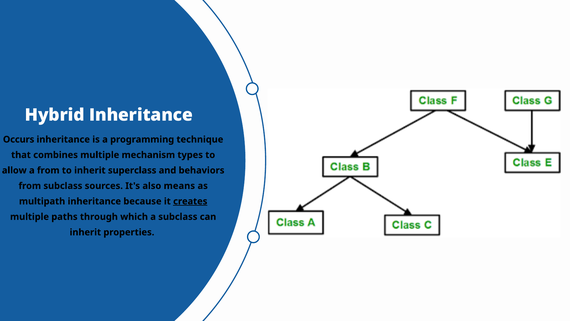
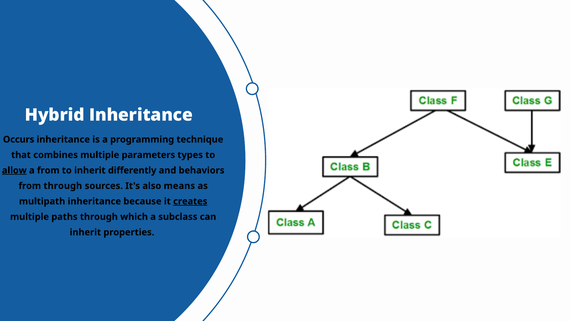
mechanism: mechanism -> parameters (148, 155)
allow underline: none -> present (14, 170)
superclass: superclass -> differently (132, 170)
from subclass: subclass -> through (63, 186)
